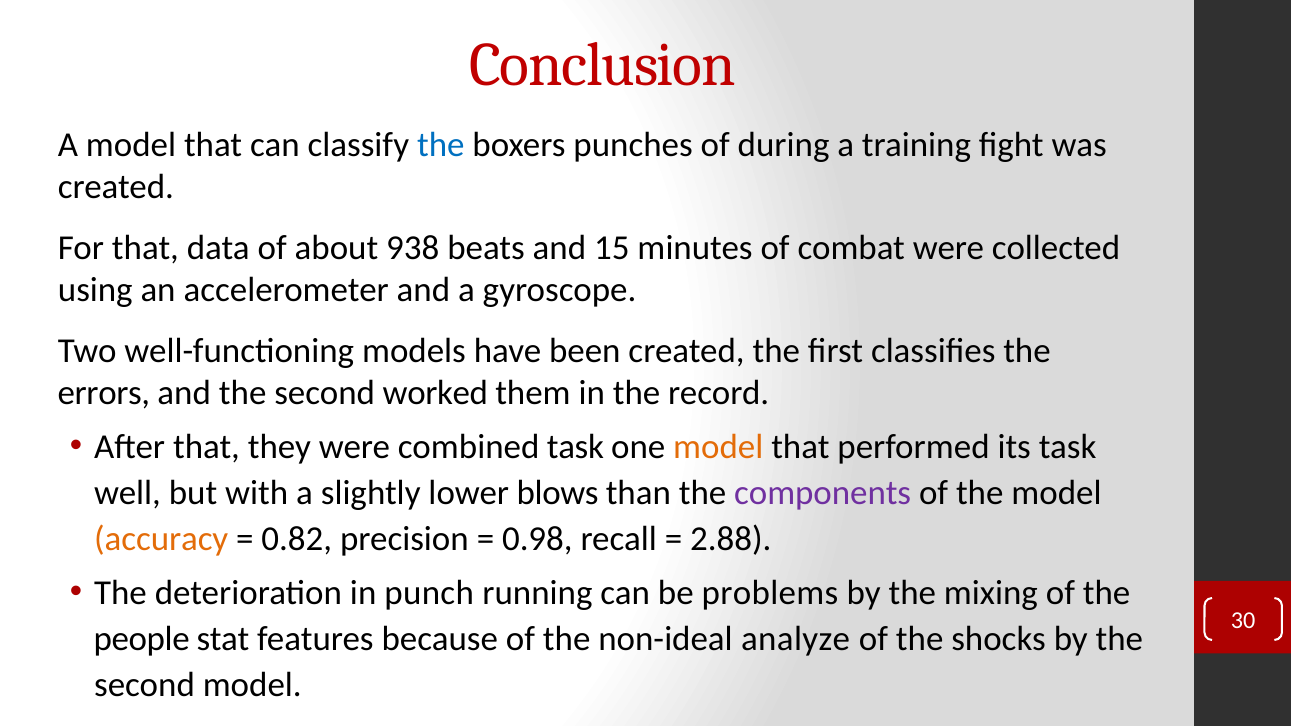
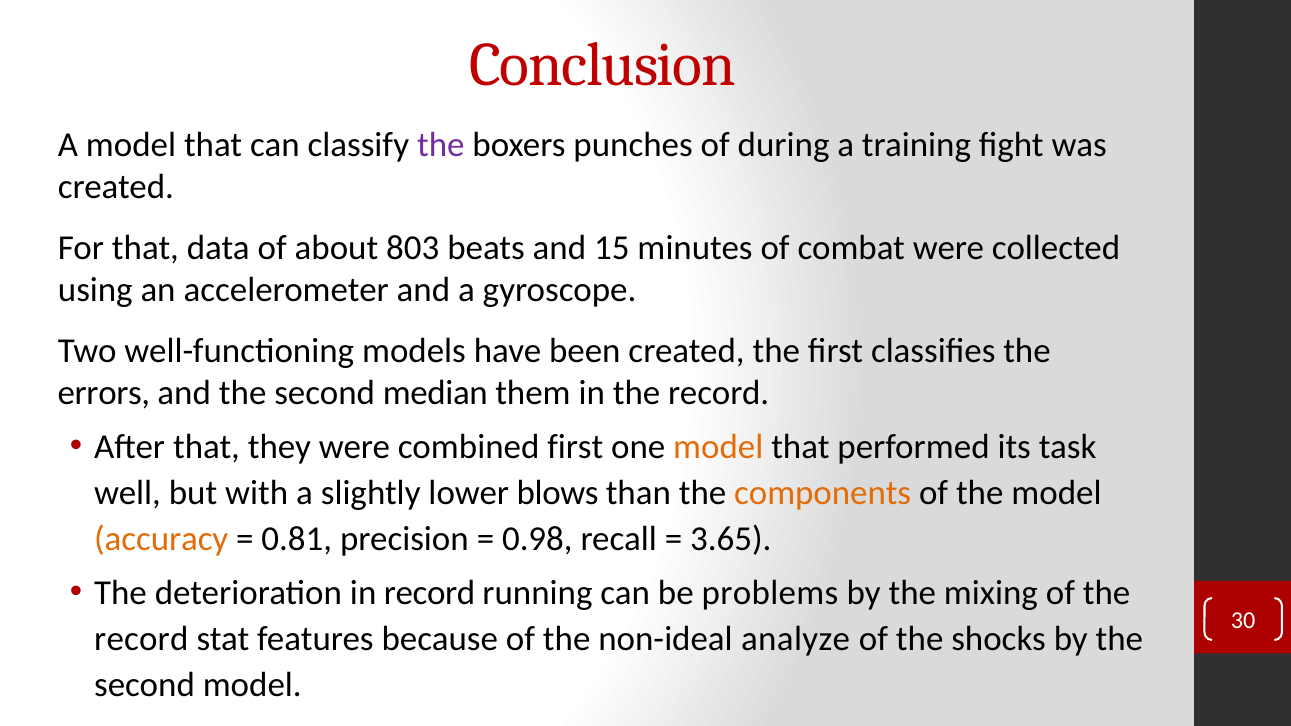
the colour: blue -> purple (441, 145)
938: 938 -> 803 (413, 248)
worked: worked -> median (435, 393)
combined task: task -> first (575, 447)
components colour: purple -> orange (823, 493)
0.82: 0.82 -> 0.81 (297, 539)
2.88: 2.88 -> 3.65 (731, 539)
in punch: punch -> record (430, 593)
people: people -> record (141, 639)
